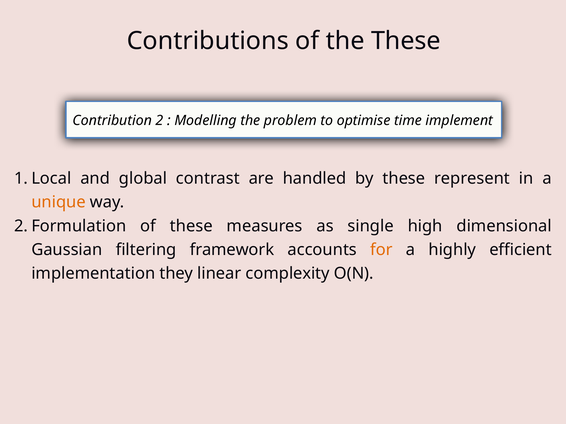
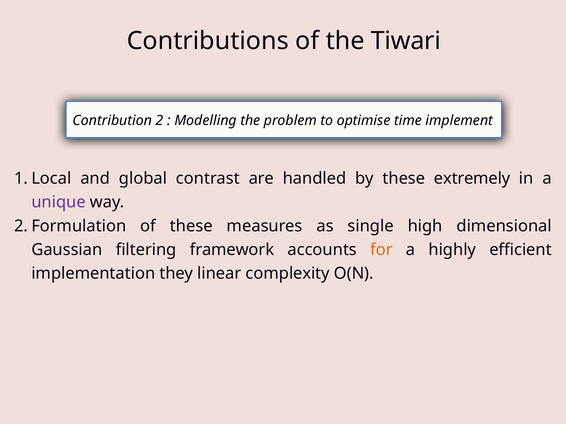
the These: These -> Tiwari (406, 41)
represent: represent -> extremely (472, 179)
unique colour: orange -> purple (59, 202)
